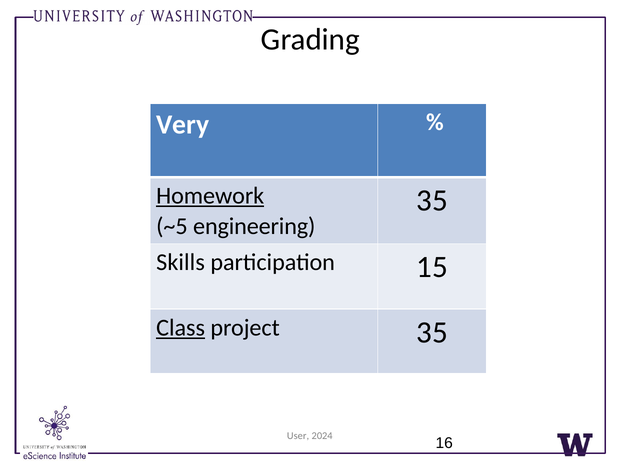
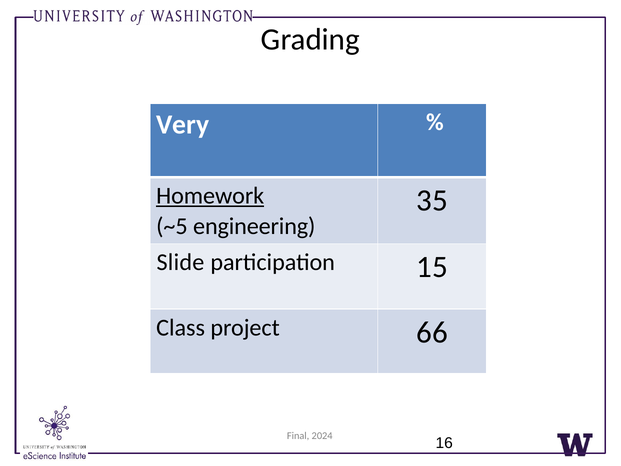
Skills: Skills -> Slide (180, 262)
Class underline: present -> none (181, 328)
project 35: 35 -> 66 (432, 332)
User: User -> Final (298, 436)
